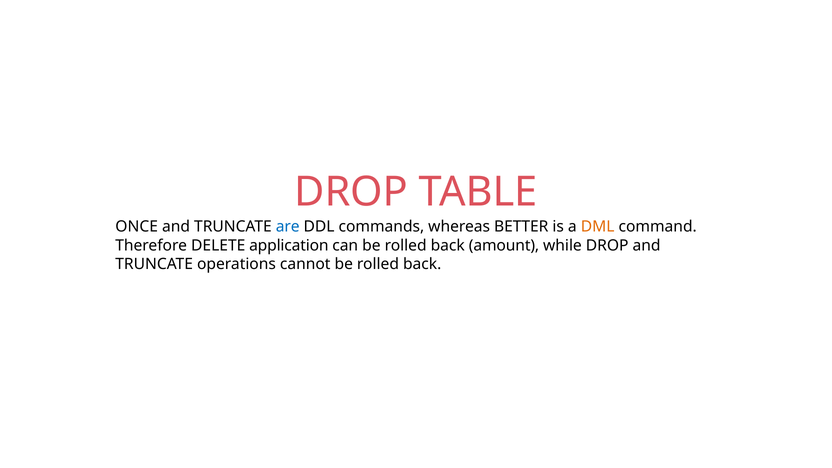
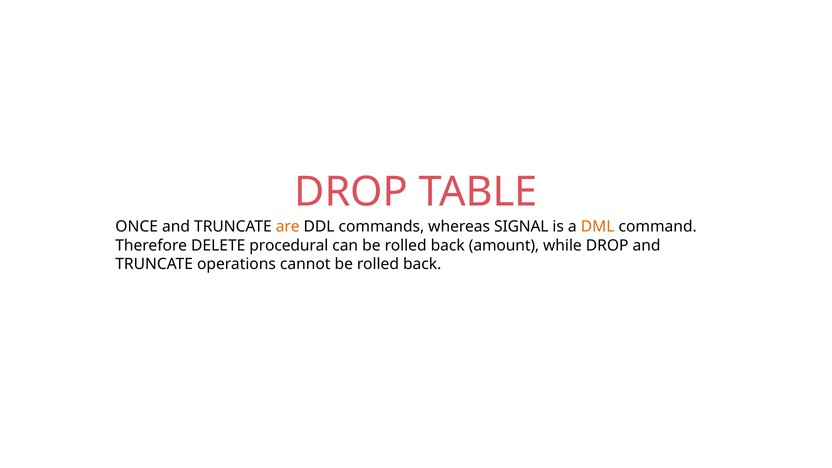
are colour: blue -> orange (288, 227)
BETTER: BETTER -> SIGNAL (521, 227)
application: application -> procedural (289, 245)
